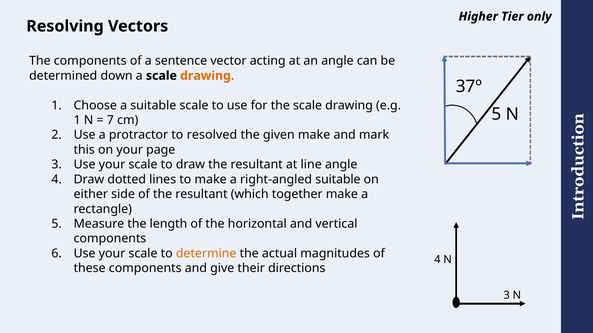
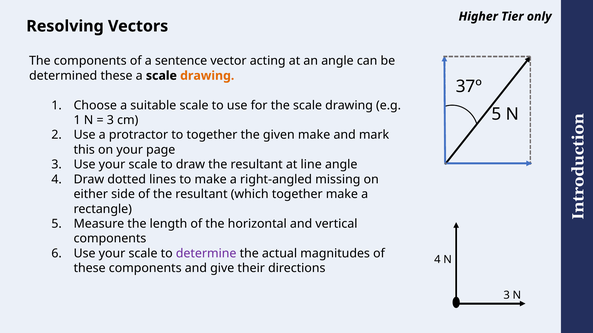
determined down: down -> these (117, 76)
7: 7 -> 3 (110, 120)
to resolved: resolved -> together (212, 135)
right-angled suitable: suitable -> missing (338, 180)
determine colour: orange -> purple (206, 254)
